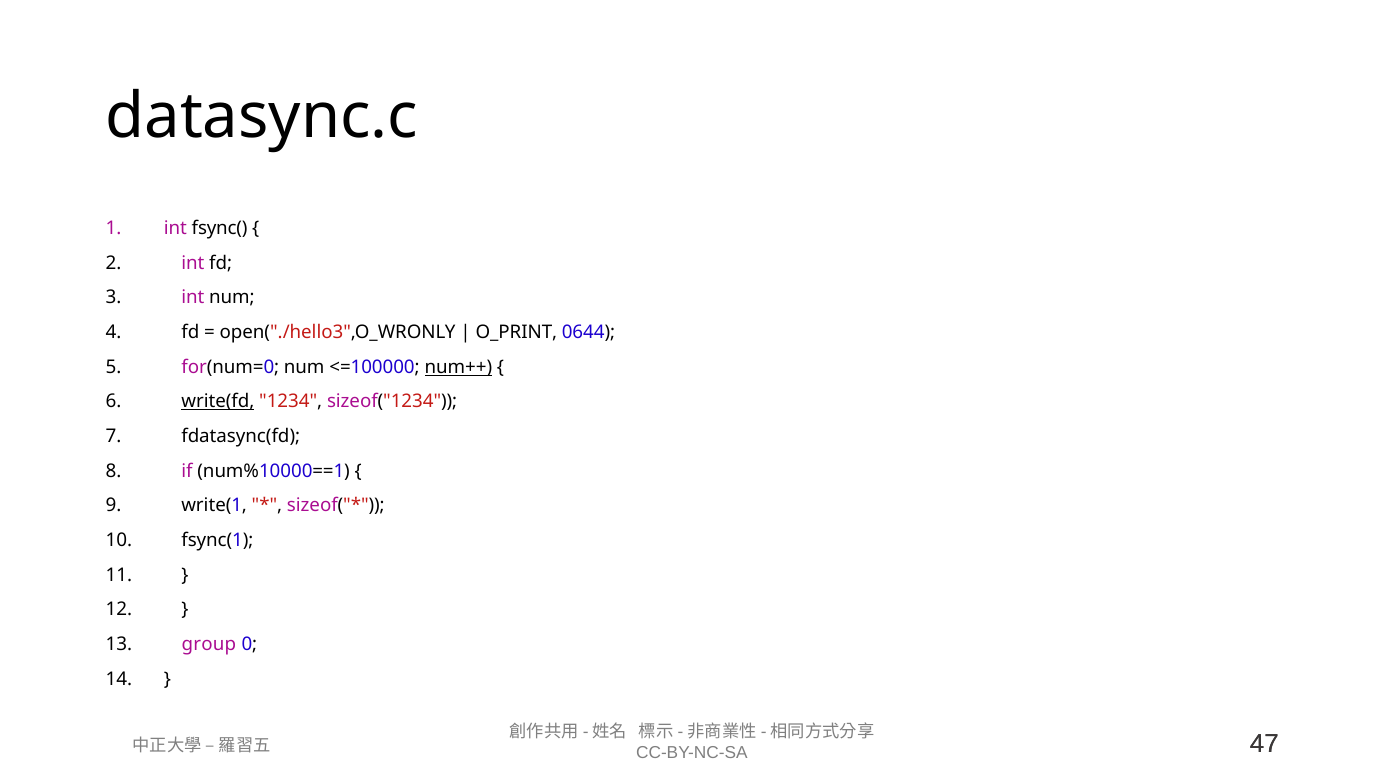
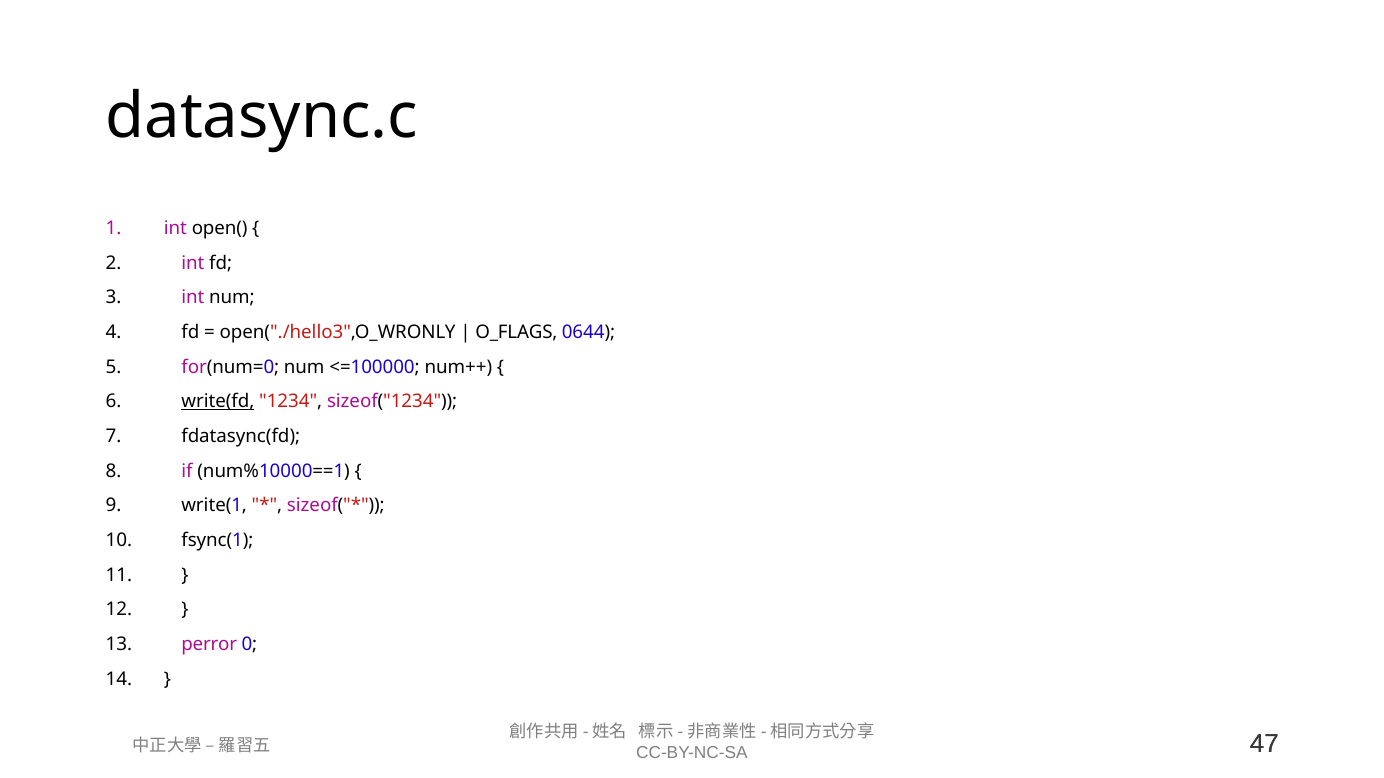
fsync(: fsync( -> open( (220, 229)
O_PRINT: O_PRINT -> O_FLAGS (516, 333)
num++ underline: present -> none (458, 367)
group: group -> perror (209, 645)
